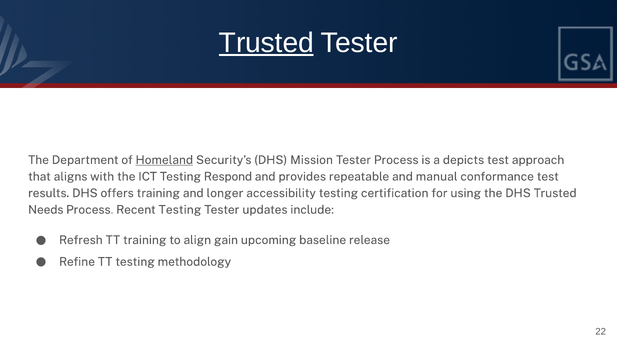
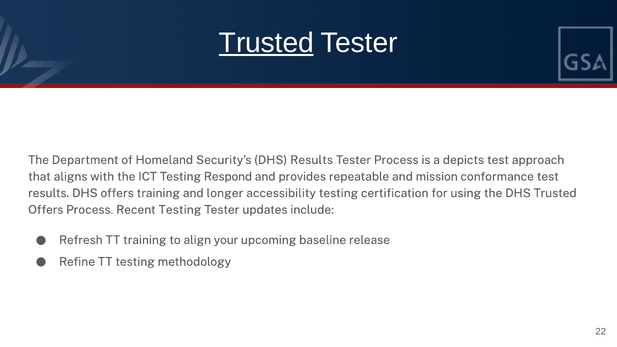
Homeland underline: present -> none (164, 160)
DHS Mission: Mission -> Results (312, 160)
manual: manual -> mission (437, 177)
Needs: Needs -> Offers (46, 210)
gain: gain -> your (226, 240)
